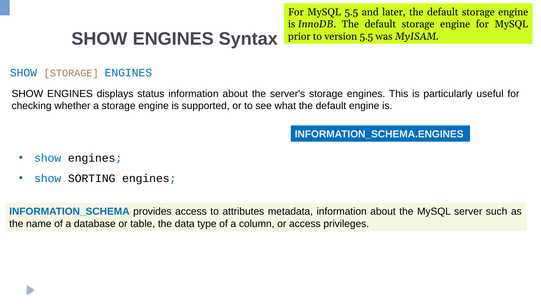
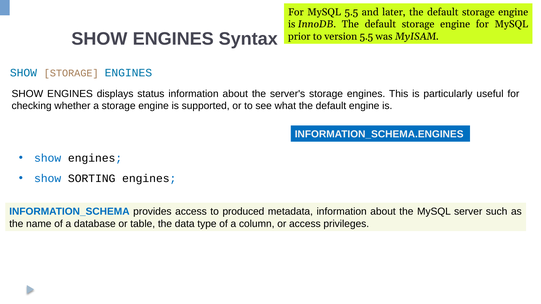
attributes: attributes -> produced (243, 212)
